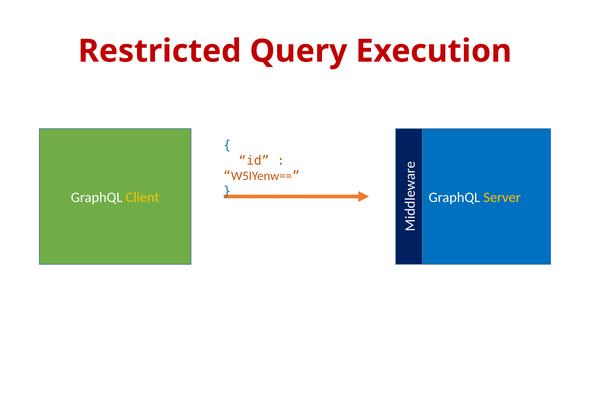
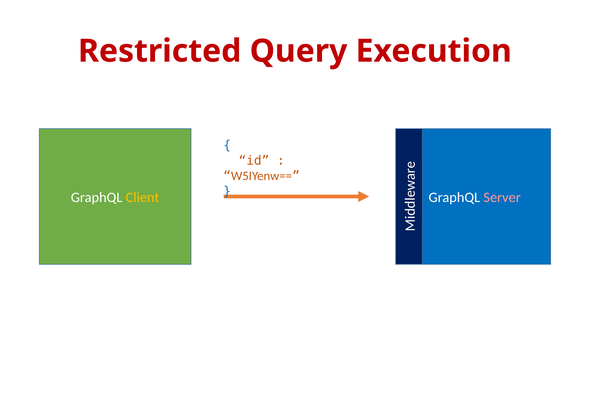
Server colour: yellow -> pink (502, 198)
